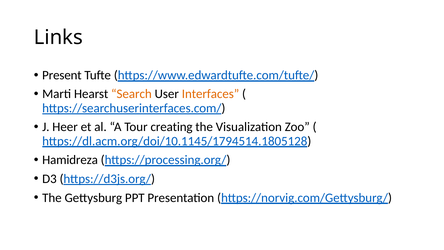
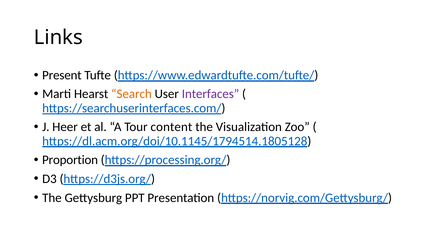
Interfaces colour: orange -> purple (211, 94)
creating: creating -> content (171, 127)
Hamidreza: Hamidreza -> Proportion (70, 160)
